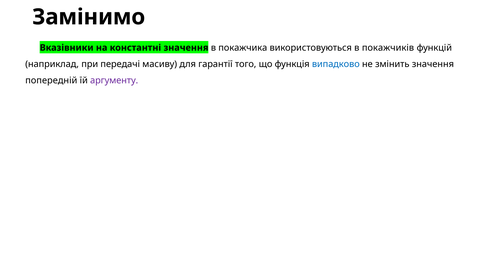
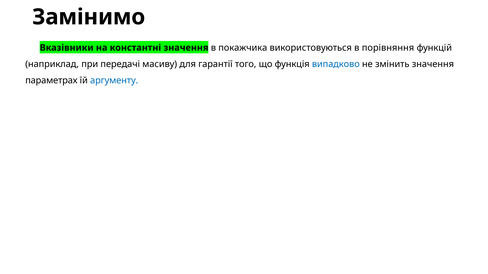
покажчиків: покажчиків -> порівняння (388, 48)
попередній: попередній -> параметрах (51, 81)
аргументу colour: purple -> blue (114, 81)
